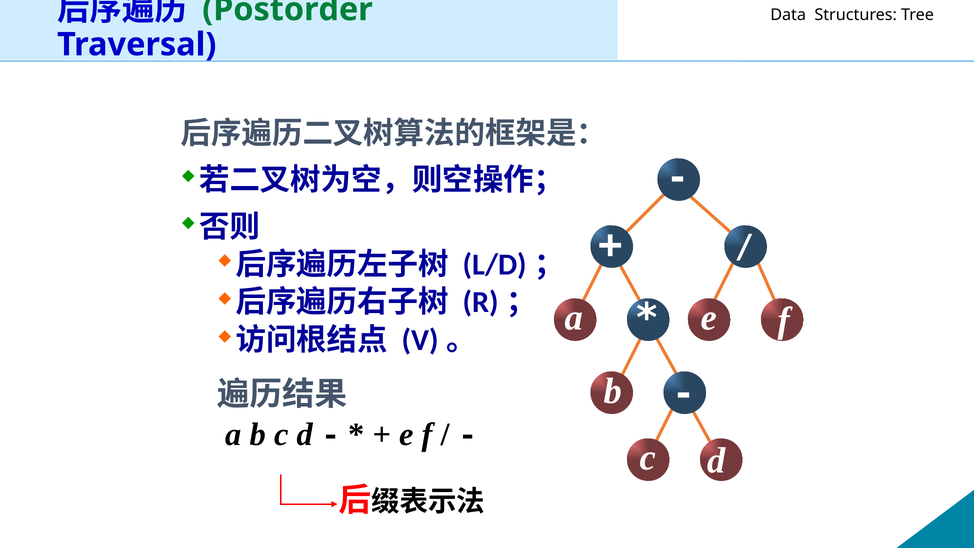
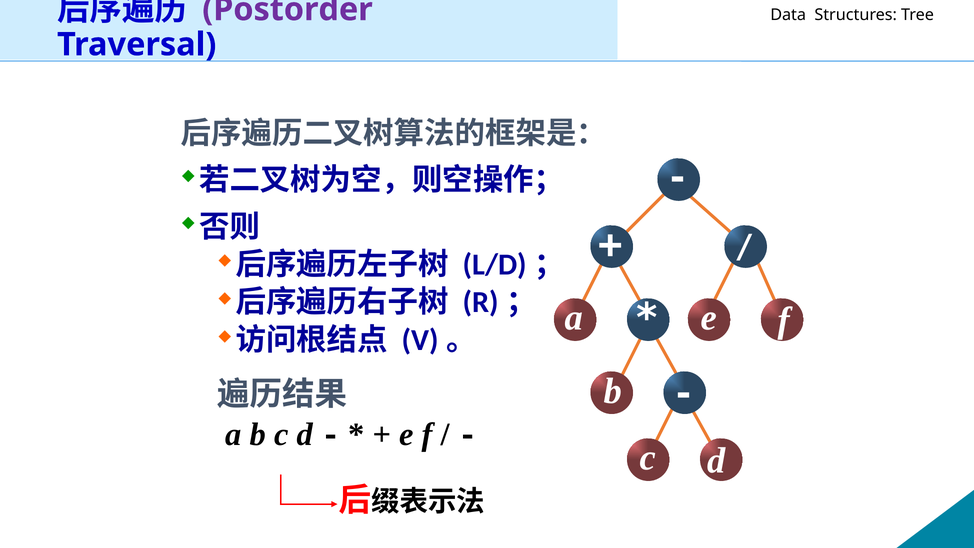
Postorder colour: green -> purple (287, 9)
